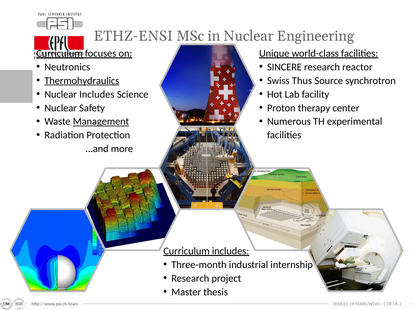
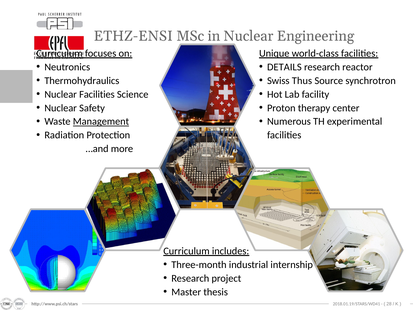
SINCERE: SINCERE -> DETAILS (284, 67)
Thermohydraulics underline: present -> none (82, 81)
Nuclear Includes: Includes -> Facilities (97, 94)
